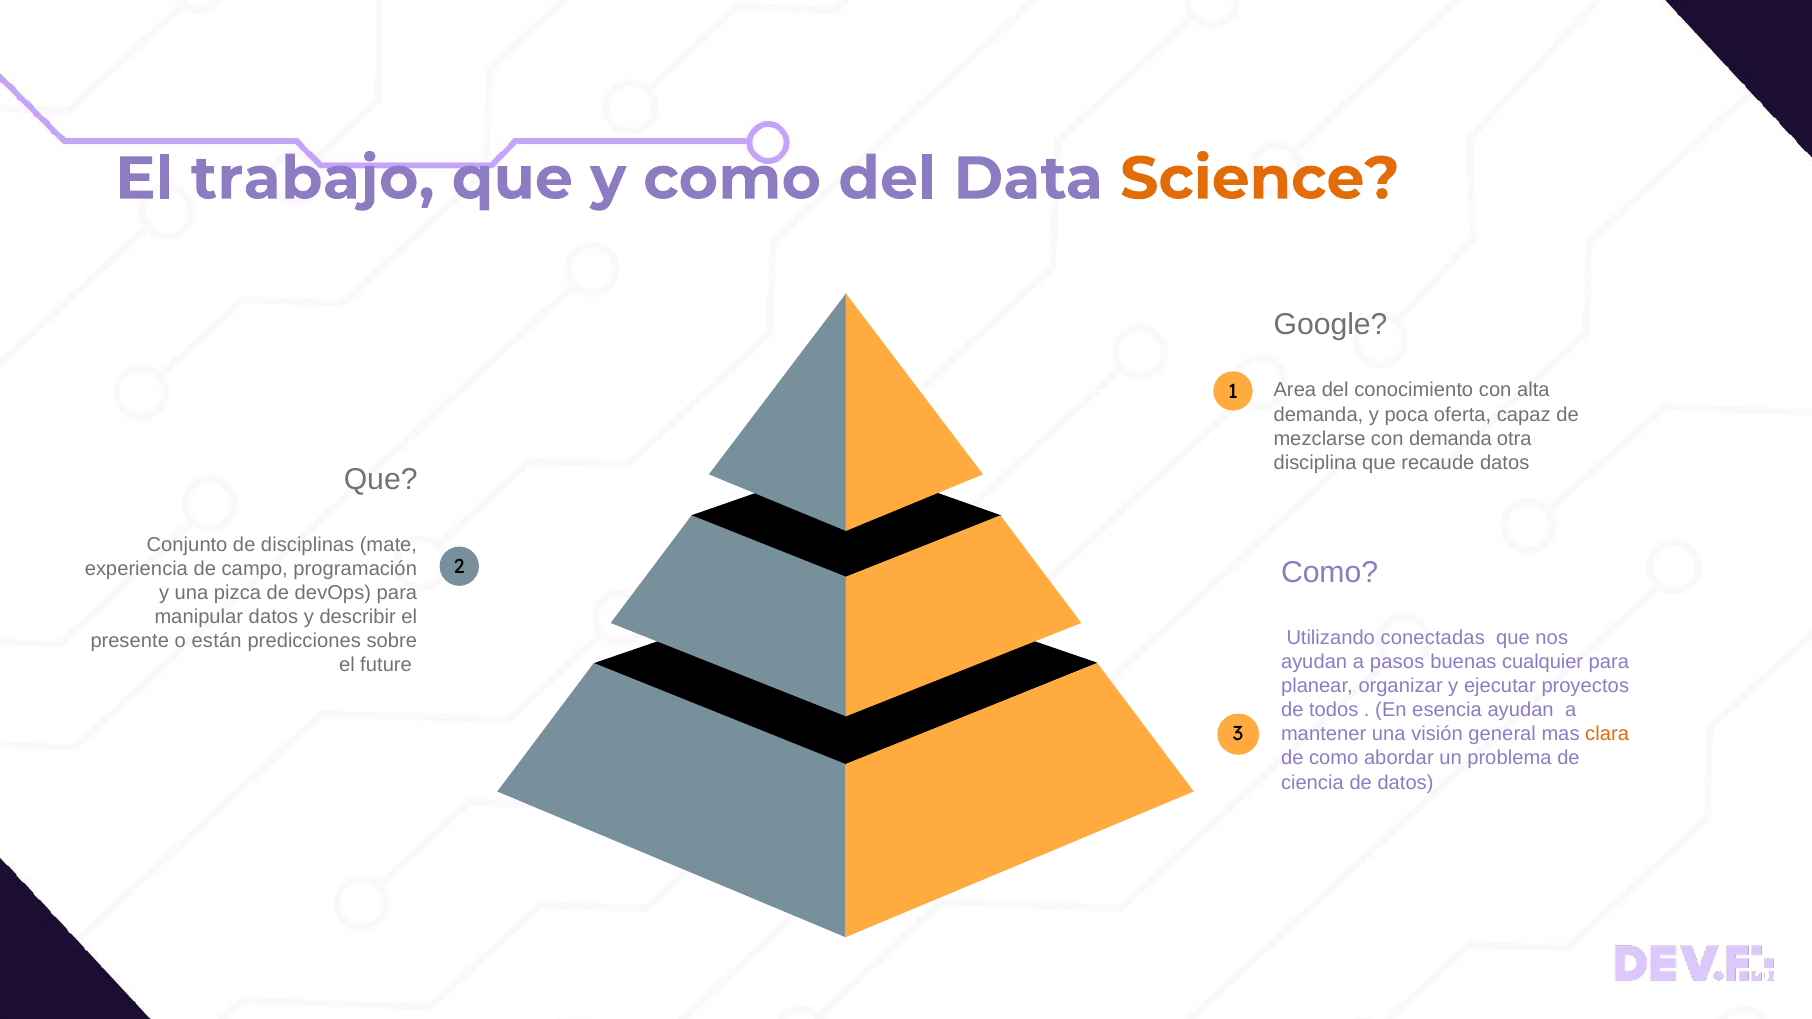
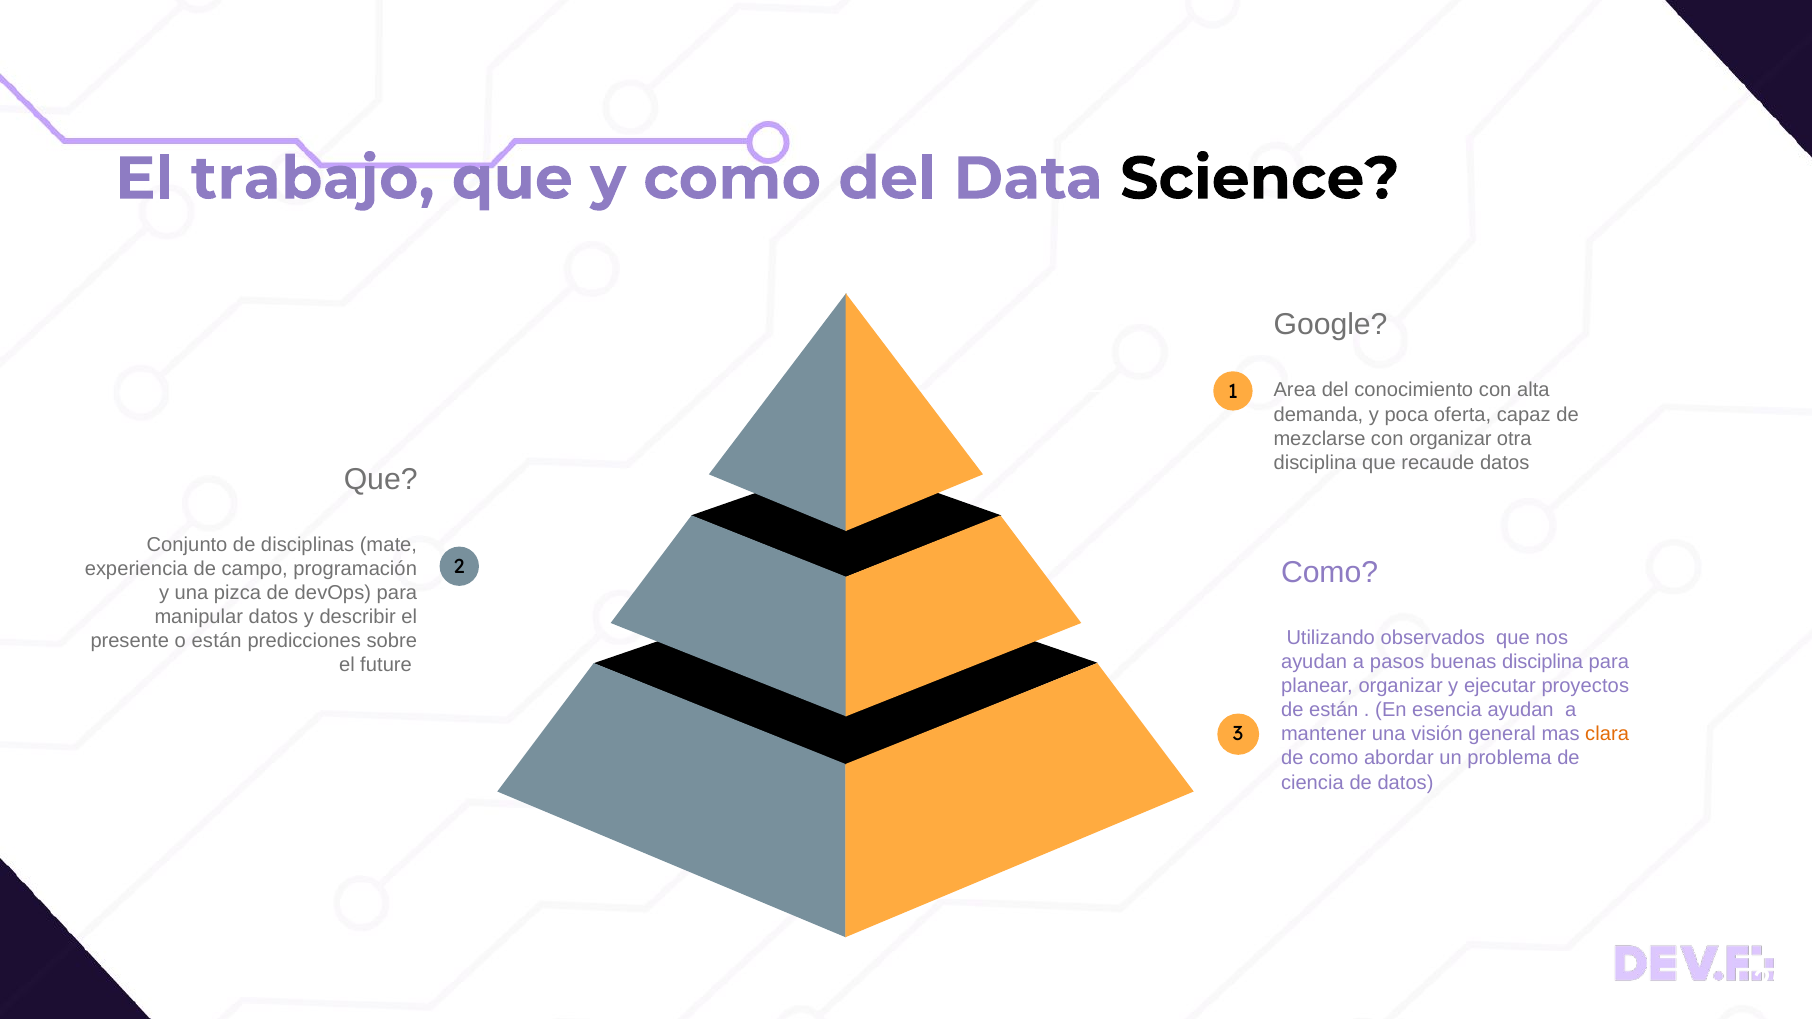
Science colour: orange -> black (1260, 179)
con demanda: demanda -> organizar (1450, 439)
conectadas: conectadas -> observados (1433, 638)
buenas cualquier: cualquier -> disciplina (1543, 662)
de todos: todos -> están (1334, 710)
